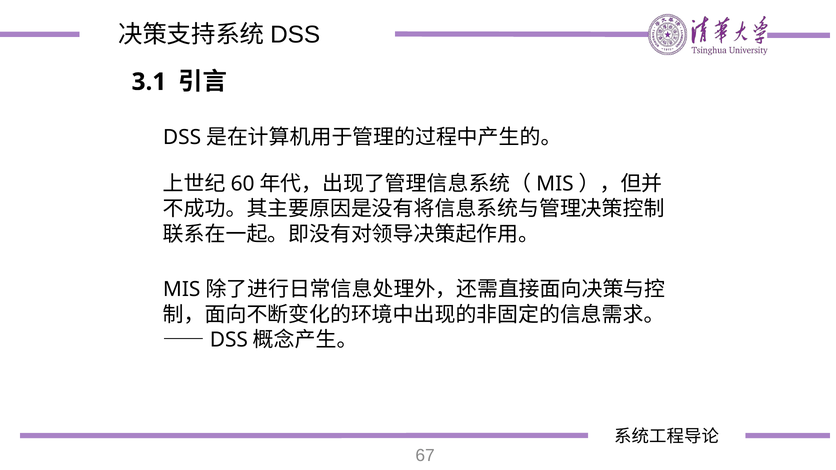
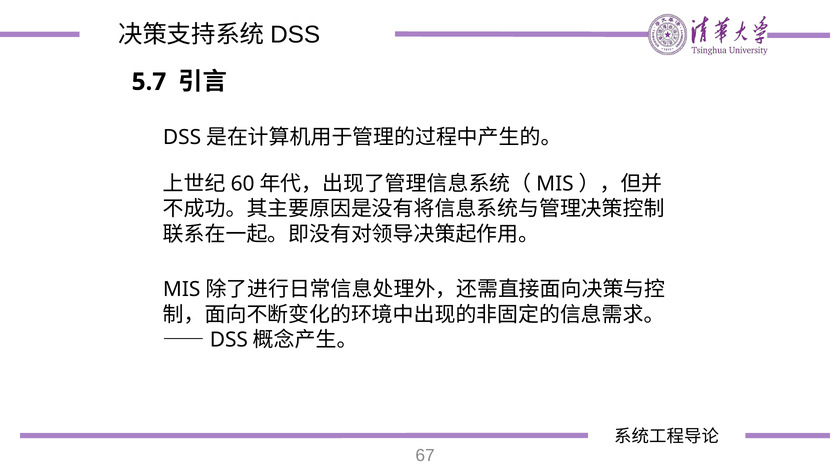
3.1: 3.1 -> 5.7 (149, 82)
